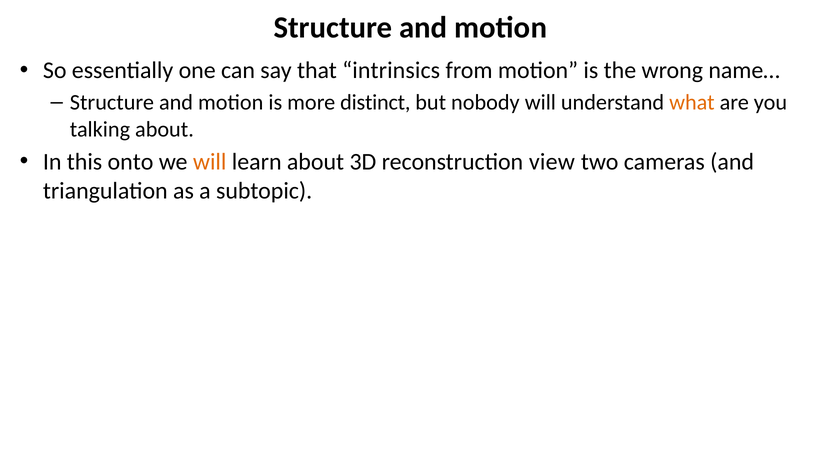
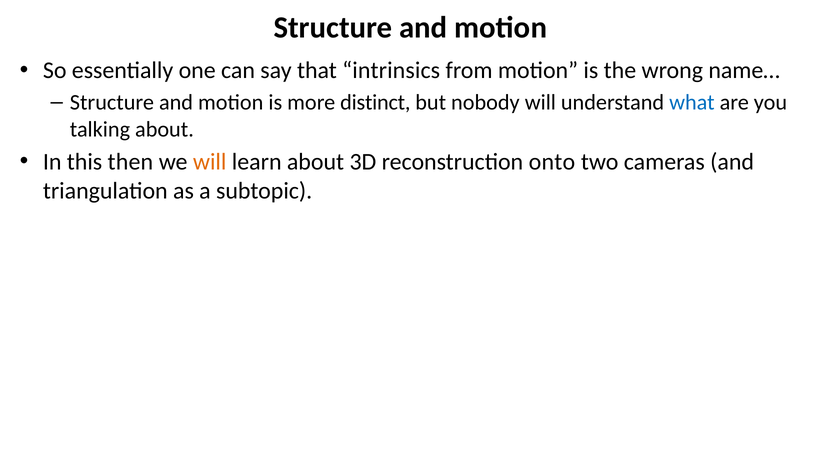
what colour: orange -> blue (692, 102)
onto: onto -> then (130, 162)
view: view -> onto (552, 162)
